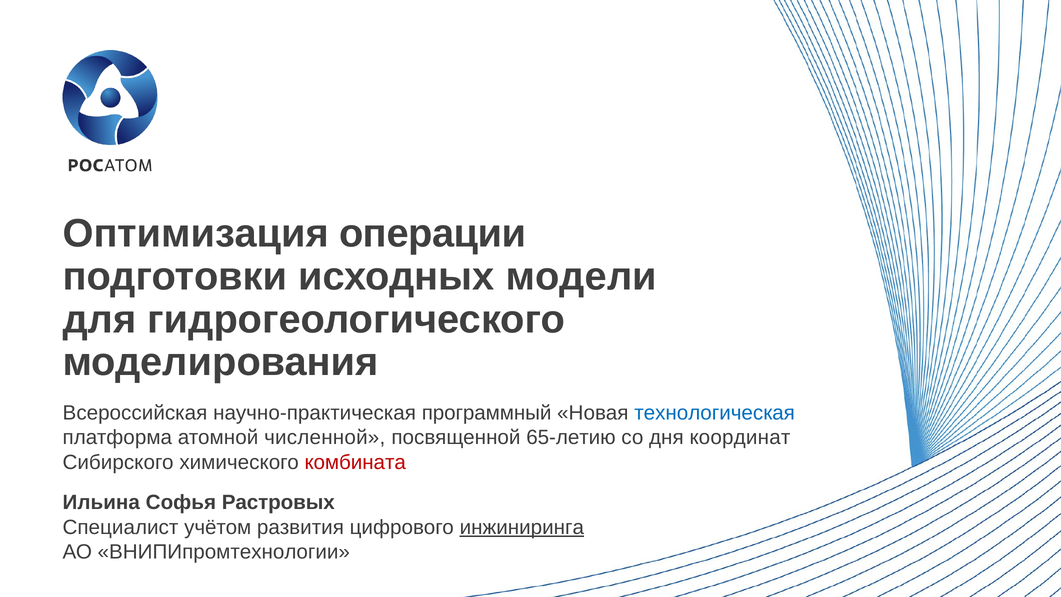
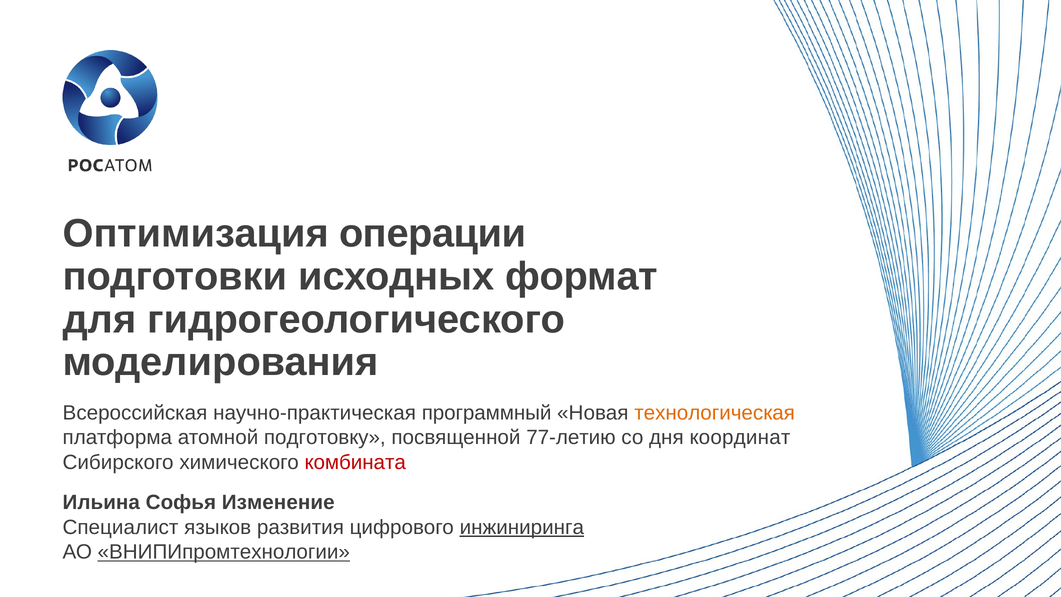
модели: модели -> формат (581, 277)
технологическая colour: blue -> orange (715, 413)
численной: численной -> подготовку (325, 438)
65-летию: 65-летию -> 77-летию (571, 438)
Растровых: Растровых -> Изменение (278, 503)
учётом: учётом -> языков (218, 528)
ВНИПИпромтехнологии underline: none -> present (224, 552)
